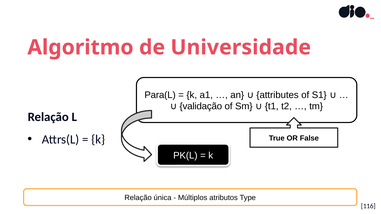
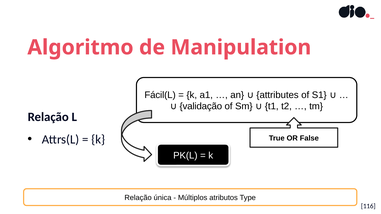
Universidade: Universidade -> Manipulation (241, 47)
Para(L: Para(L -> Fácil(L (160, 95)
